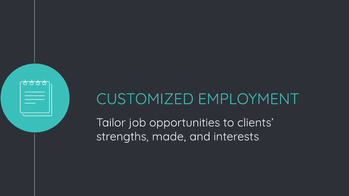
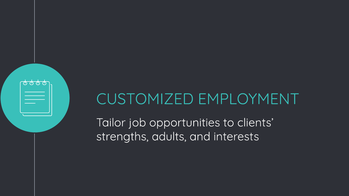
made: made -> adults (169, 137)
